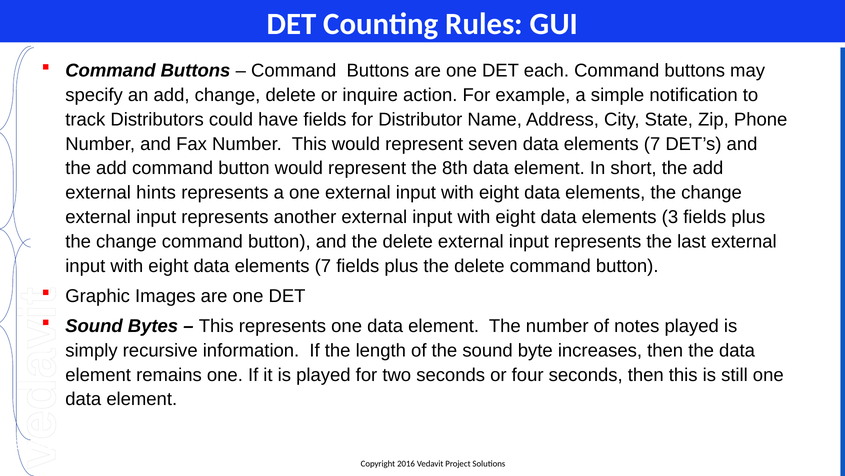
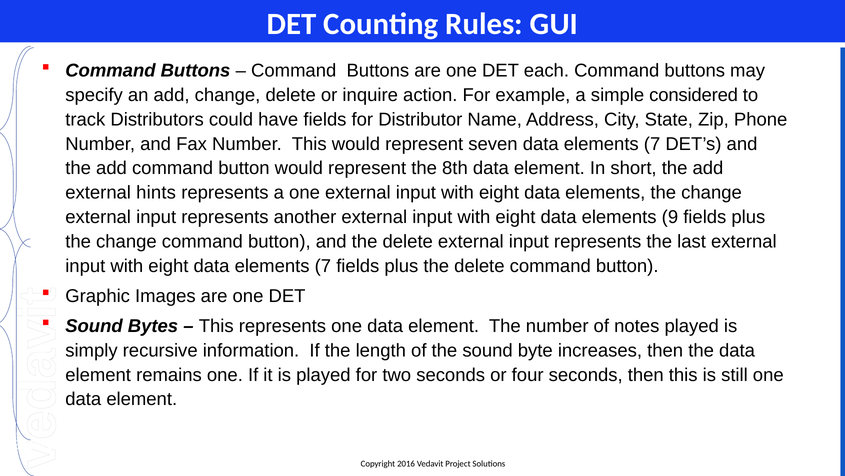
notification: notification -> considered (694, 95)
3: 3 -> 9 (670, 217)
